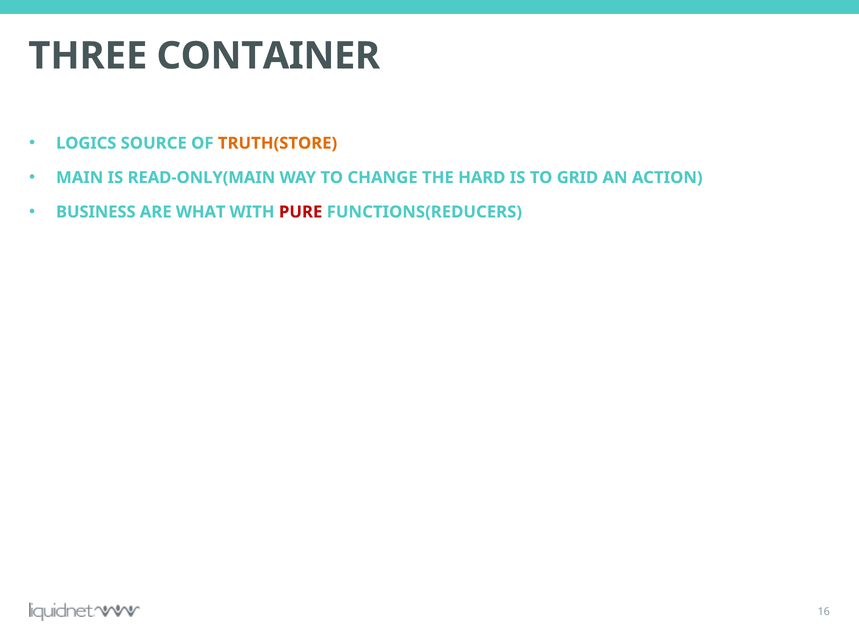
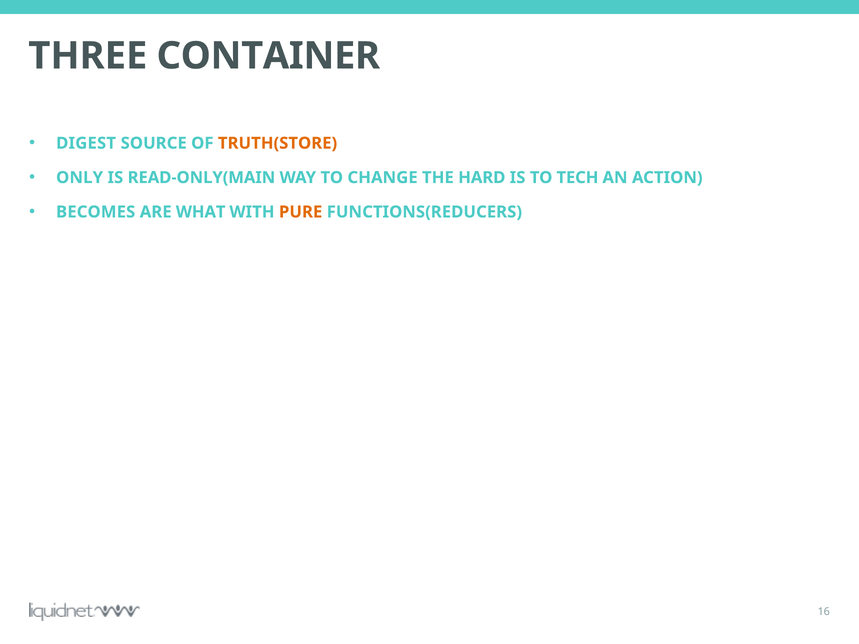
LOGICS: LOGICS -> DIGEST (86, 143)
MAIN: MAIN -> ONLY (80, 178)
GRID: GRID -> TECH (577, 178)
BUSINESS: BUSINESS -> BECOMES (96, 212)
PURE colour: red -> orange (301, 212)
